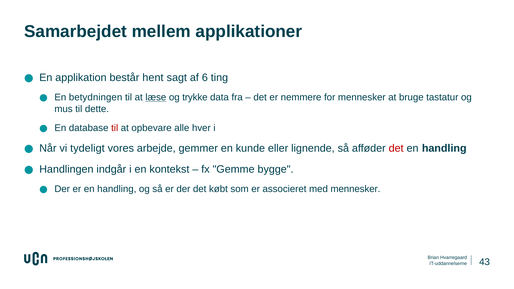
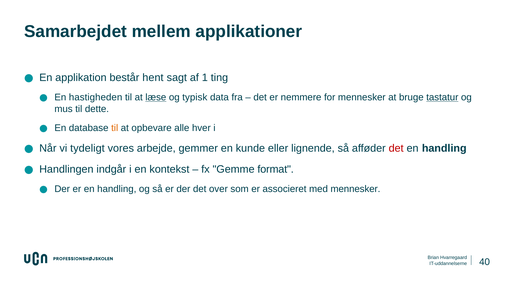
6: 6 -> 1 (205, 78)
betydningen: betydningen -> hastigheden (96, 97)
trykke: trykke -> typisk (195, 97)
tastatur underline: none -> present (442, 97)
til colour: red -> orange (115, 128)
bygge: bygge -> format (276, 169)
købt: købt -> over (218, 189)
43: 43 -> 40 (485, 262)
